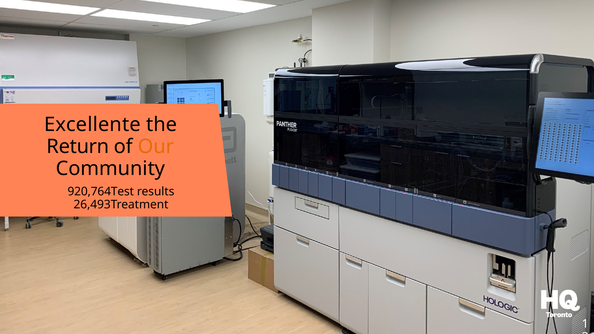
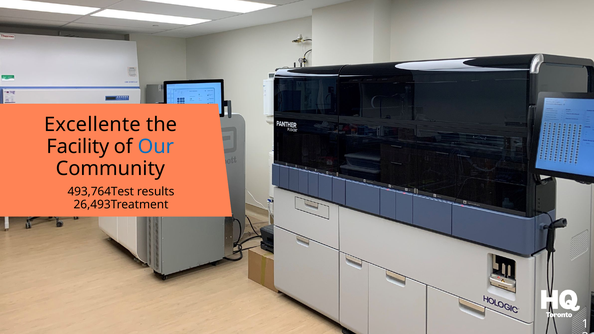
Return: Return -> Facility (78, 147)
Our colour: orange -> blue (156, 147)
920,764Test: 920,764Test -> 493,764Test (101, 192)
